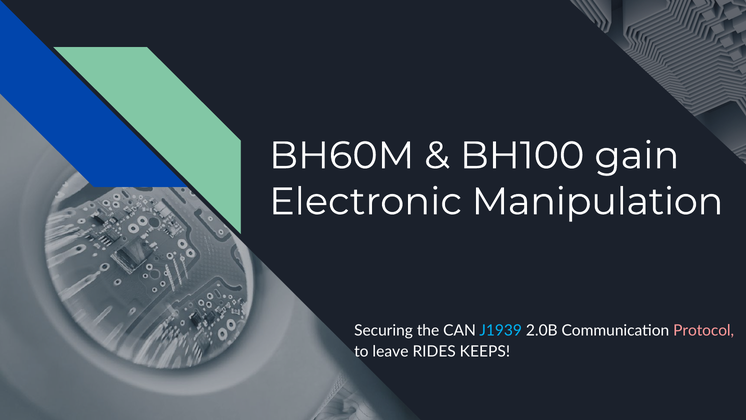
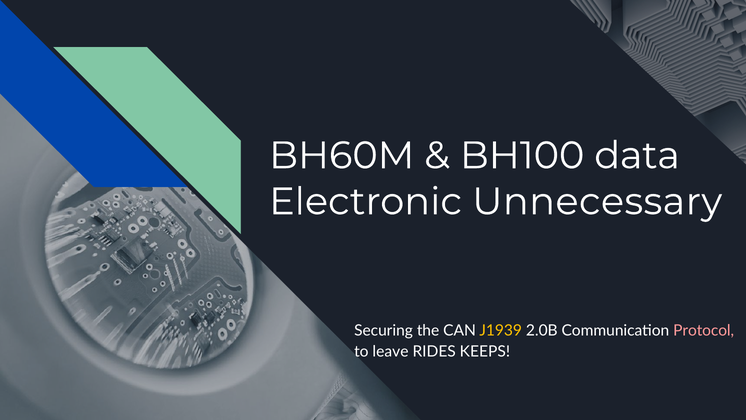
gain: gain -> data (637, 155)
Manipulation: Manipulation -> Unnecessary (597, 201)
J1939 colour: light blue -> yellow (501, 330)
